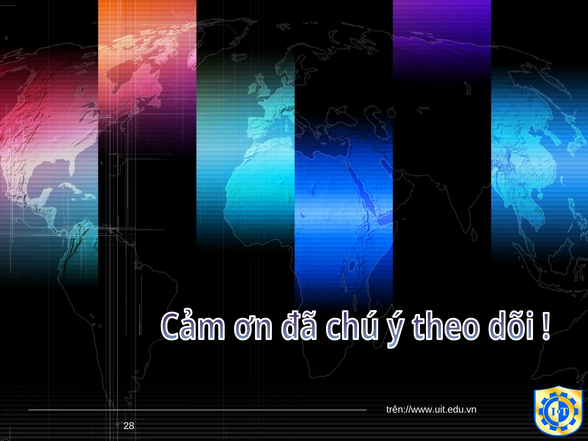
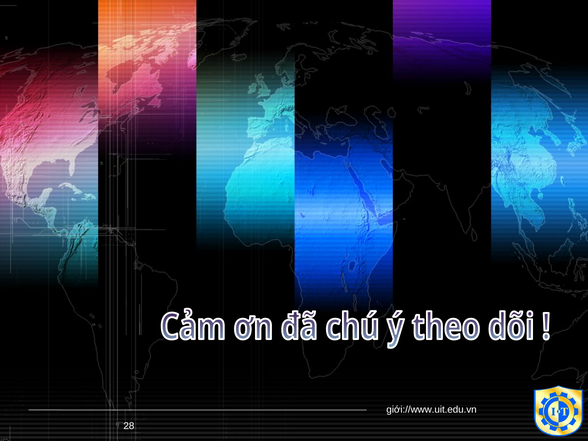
trên://www.uit.edu.vn: trên://www.uit.edu.vn -> giới://www.uit.edu.vn (432, 410)
